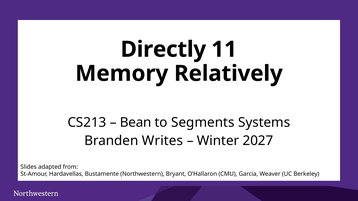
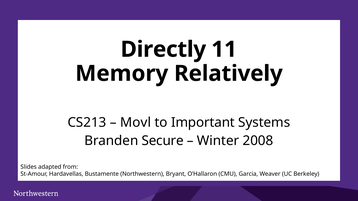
Bean: Bean -> Movl (136, 123)
Segments: Segments -> Important (203, 123)
Writes: Writes -> Secure (163, 141)
2027: 2027 -> 2008 (258, 141)
